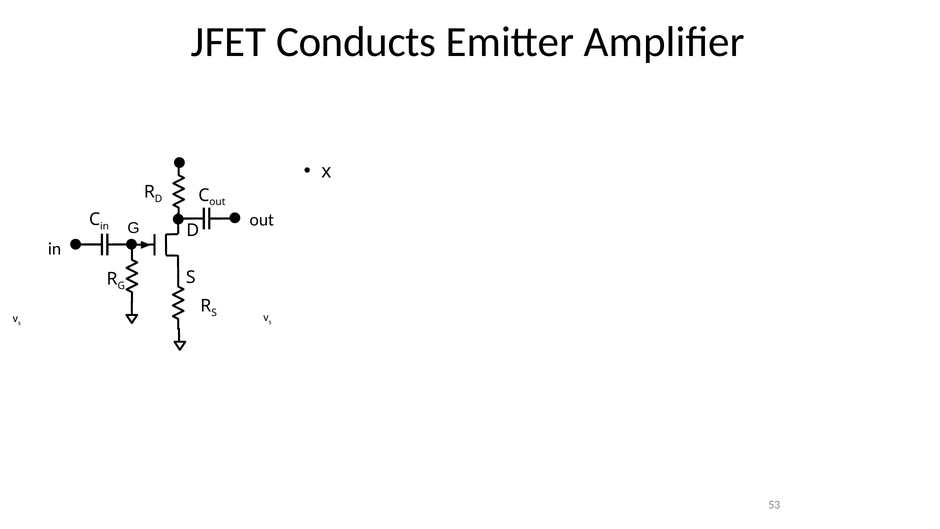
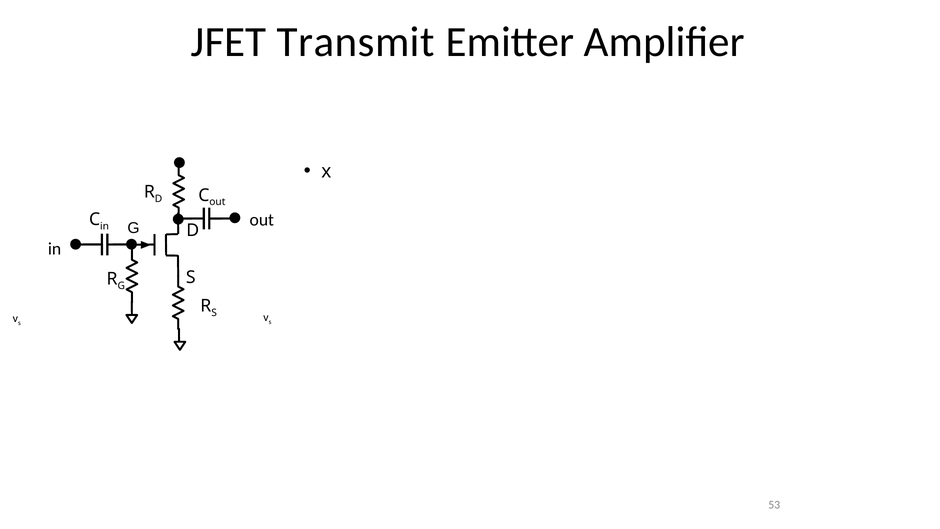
Conducts: Conducts -> Transmit (356, 42)
